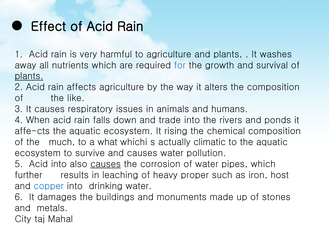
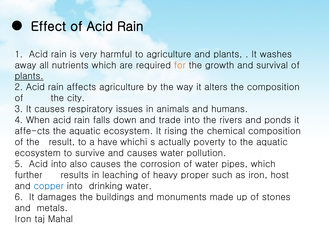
for colour: blue -> orange (180, 65)
like: like -> city (76, 98)
much: much -> result (62, 142)
what: what -> have (107, 142)
climatic: climatic -> poverty (209, 142)
causes underline: present -> none (106, 164)
City: City -> Iron (23, 219)
